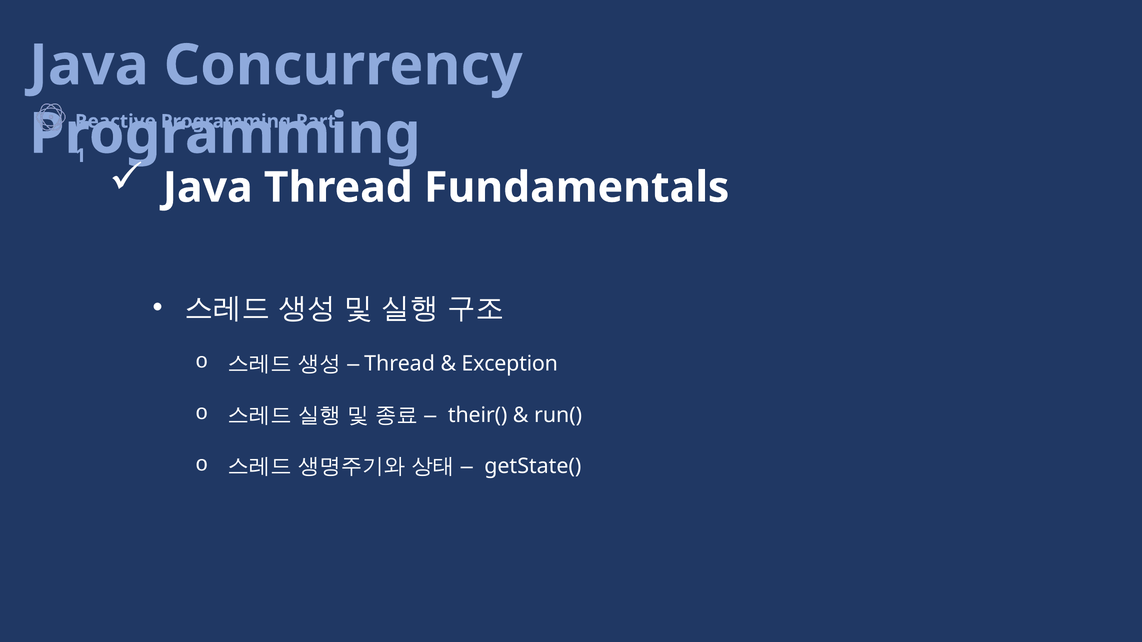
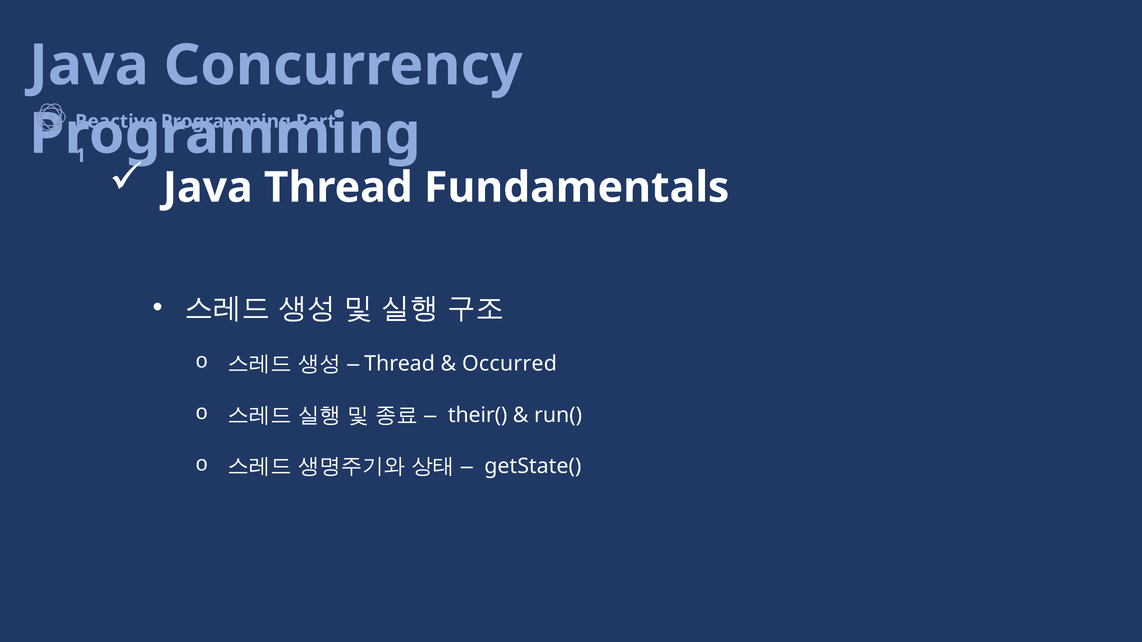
Exception: Exception -> Occurred (509, 364)
